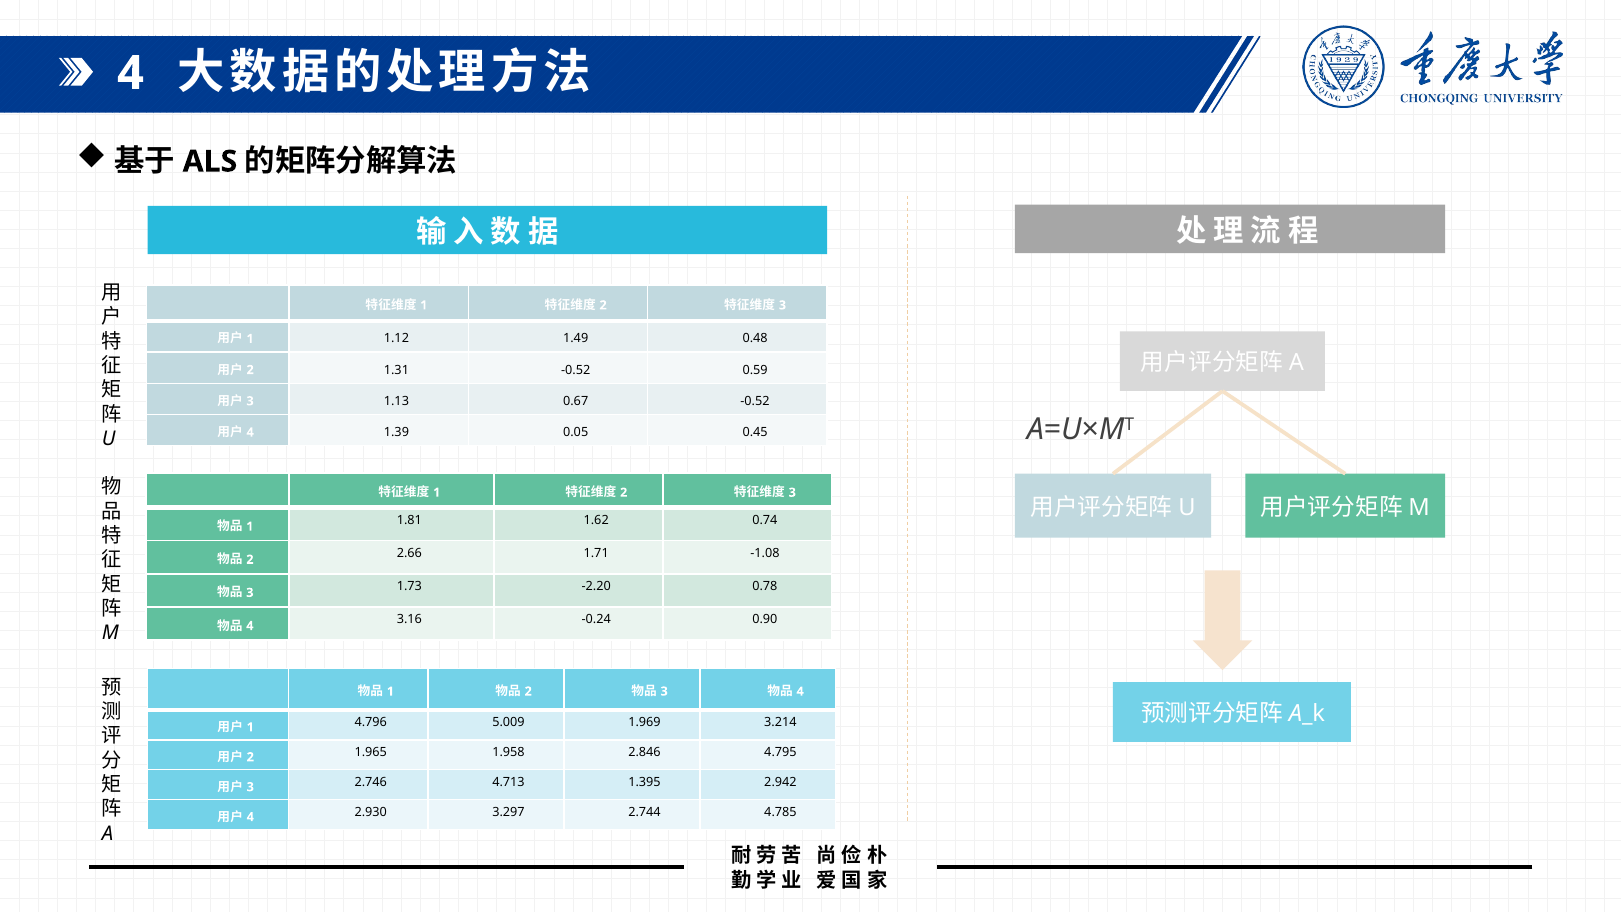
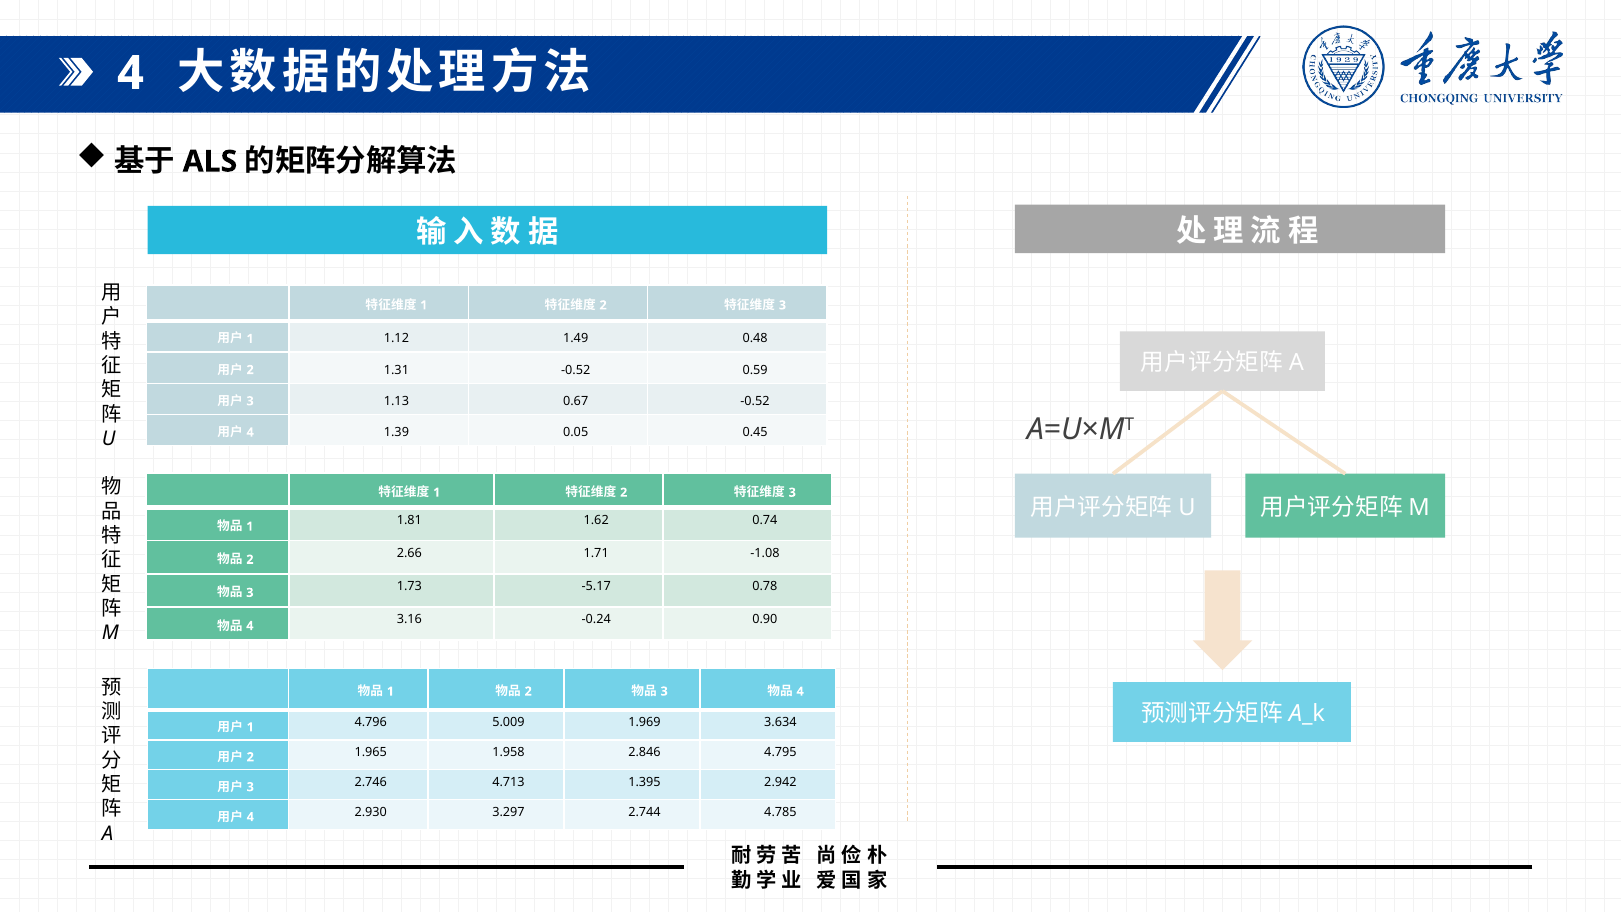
-2.20: -2.20 -> -5.17 (596, 586)
3.214: 3.214 -> 3.634 (780, 722)
